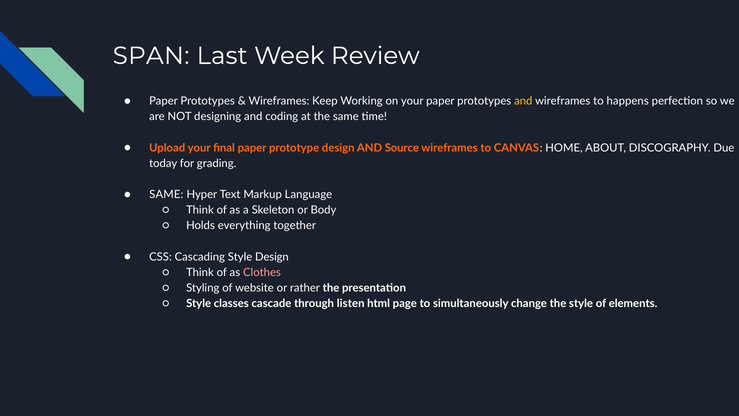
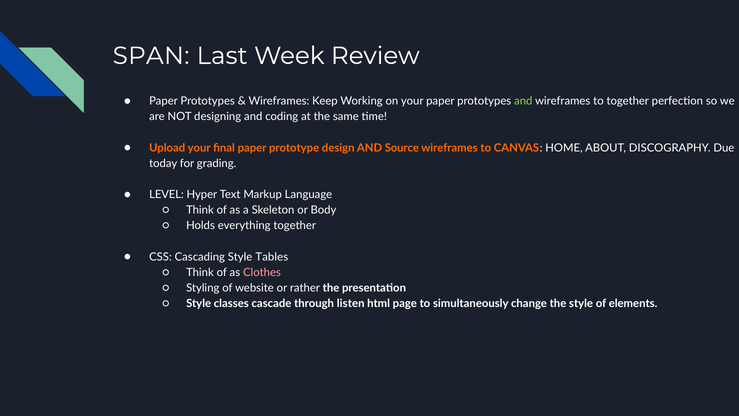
and colour: yellow -> light green (523, 101)
to happens: happens -> together (628, 101)
SAME: SAME -> LEVEL (166, 194)
Style Design: Design -> Tables (272, 257)
